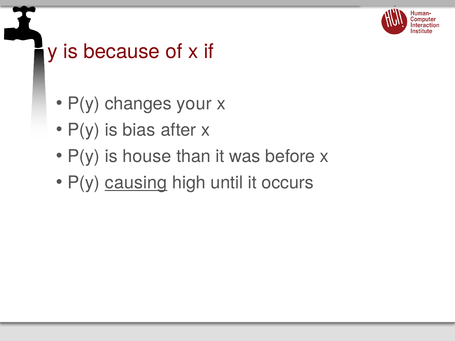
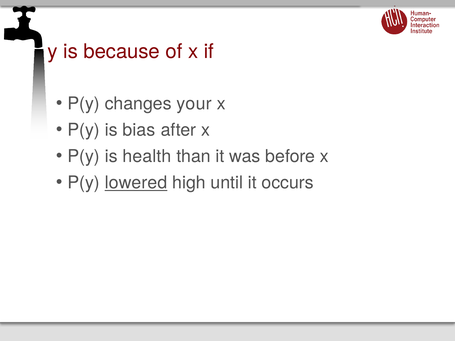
house: house -> health (147, 156)
causing: causing -> lowered (136, 183)
